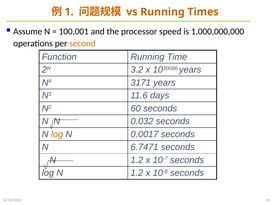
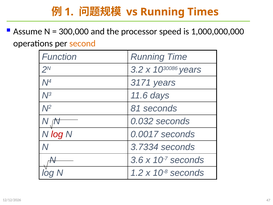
100,001: 100,001 -> 300,000 (74, 31)
60: 60 -> 81 (136, 108)
log colour: orange -> red (57, 134)
6.7471: 6.7471 -> 3.7334 (144, 147)
1.2: 1.2 -> 3.6 (137, 160)
